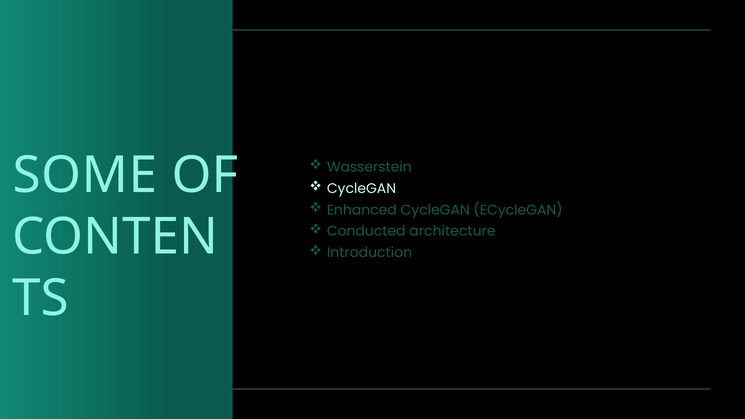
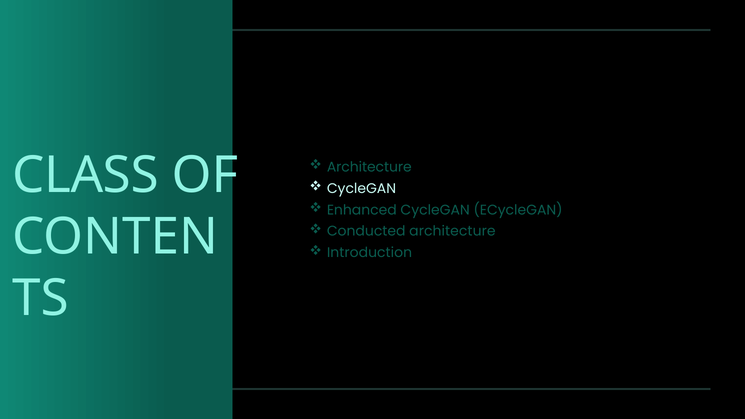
Wasserstein: Wasserstein -> Architecture (369, 167)
SOME: SOME -> CLASS (85, 176)
